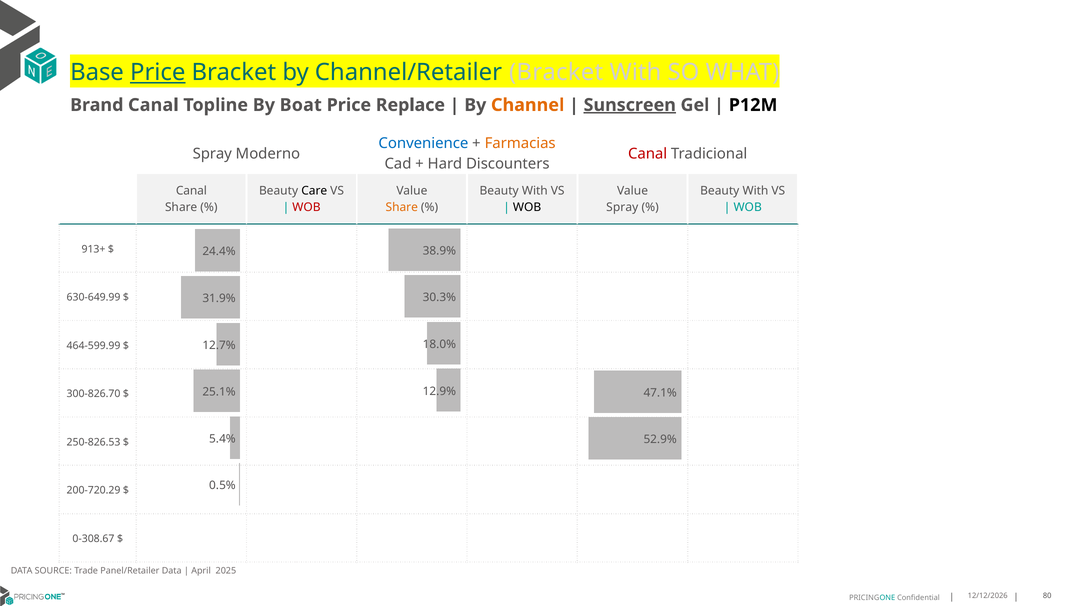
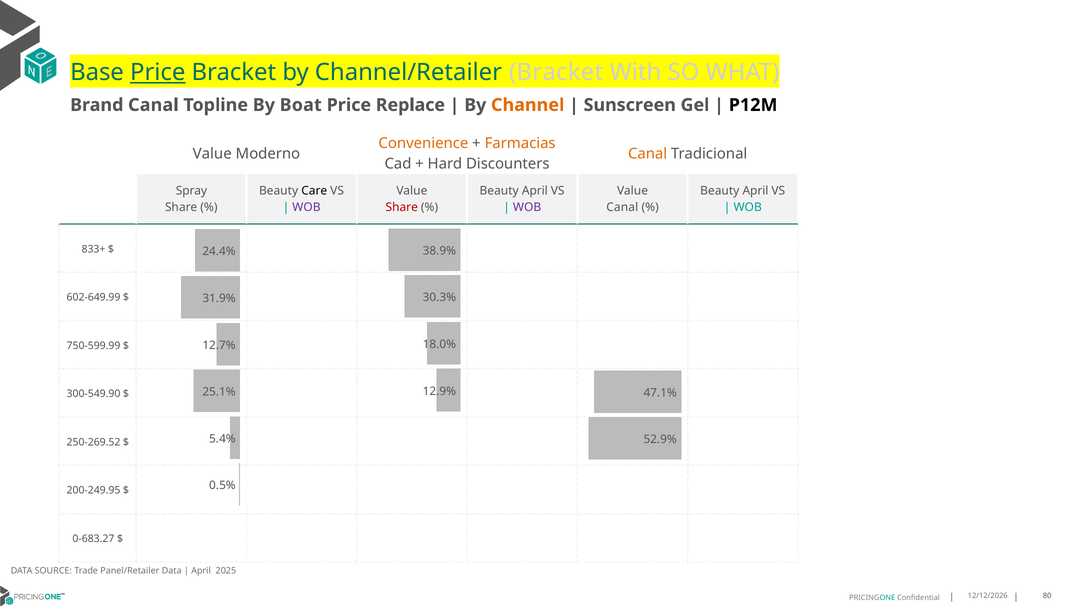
Sunscreen underline: present -> none (630, 105)
Convenience colour: blue -> orange (423, 144)
Spray: Spray -> Value (212, 154)
Canal colour: red -> orange (648, 154)
Canal: Canal -> Spray (191, 191)
With: With -> April (535, 191)
With: With -> April (755, 191)
WOB colour: red -> purple (306, 208)
Share colour: orange -> red (402, 208)
WOB colour: black -> purple (527, 208)
Spray: Spray -> Canal (622, 208)
913+: 913+ -> 833+ (93, 249)
630-649.99: 630-649.99 -> 602-649.99 (93, 298)
464-599.99: 464-599.99 -> 750-599.99 (93, 346)
300-826.70: 300-826.70 -> 300-549.90 (93, 394)
250-826.53: 250-826.53 -> 250-269.52 (93, 442)
200-720.29: 200-720.29 -> 200-249.95 (93, 491)
0-308.67: 0-308.67 -> 0-683.27 (93, 539)
